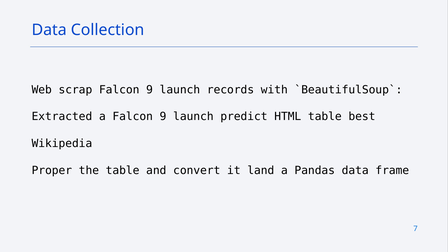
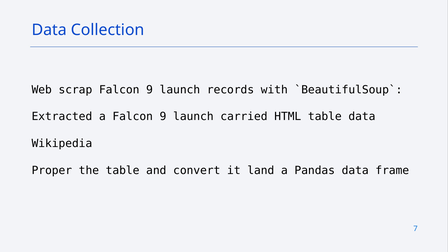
predict: predict -> carried (244, 117)
table best: best -> data (362, 117)
